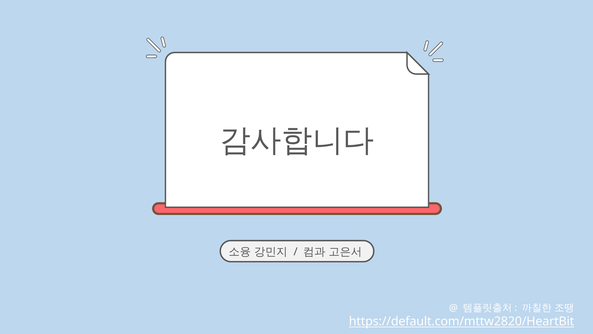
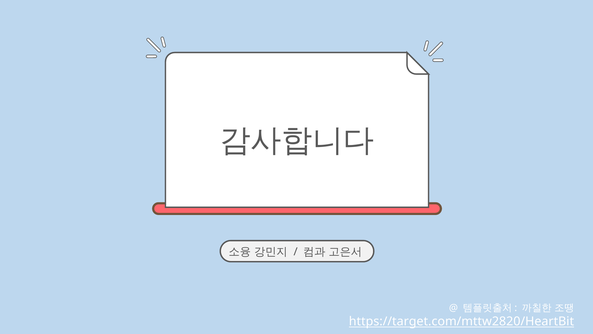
https://default.com/mttw2820/HeartBit: https://default.com/mttw2820/HeartBit -> https://target.com/mttw2820/HeartBit (461, 321)
